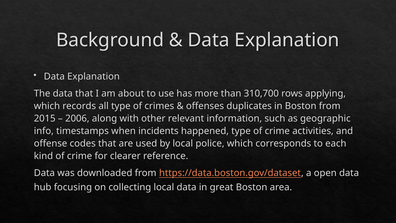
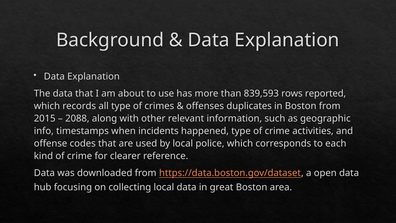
310,700: 310,700 -> 839,593 (261, 93)
applying: applying -> reported (326, 93)
2006: 2006 -> 2088 (77, 118)
